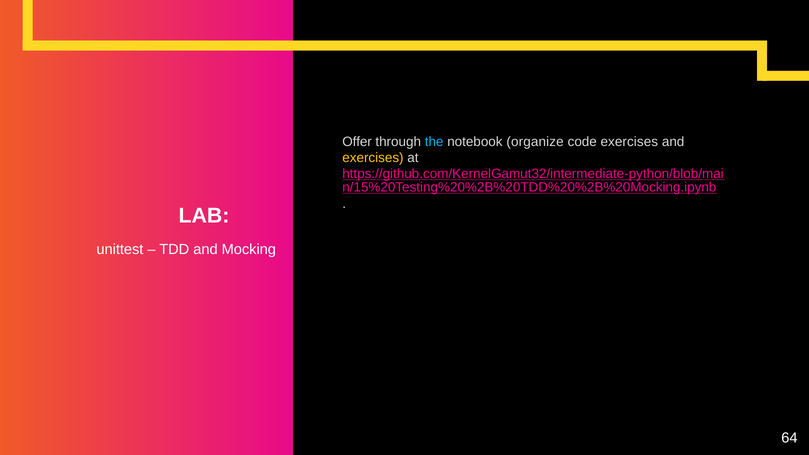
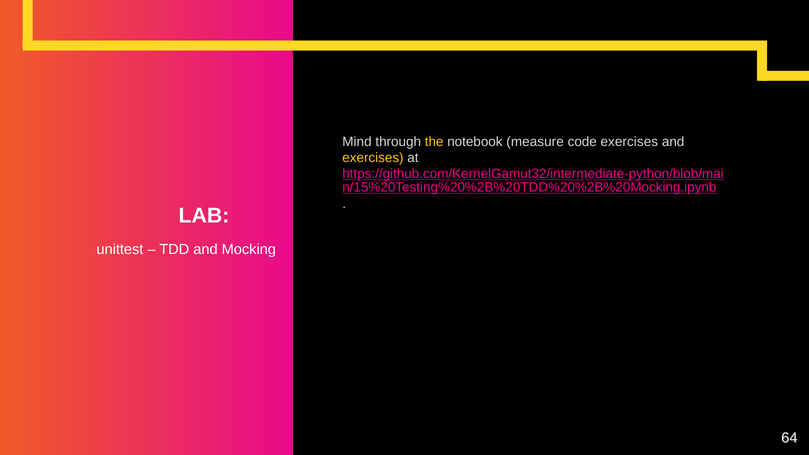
Offer: Offer -> Mind (357, 142)
the colour: light blue -> yellow (434, 142)
organize: organize -> measure (535, 142)
